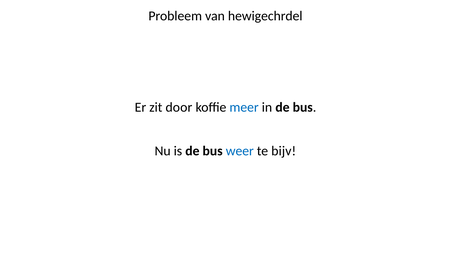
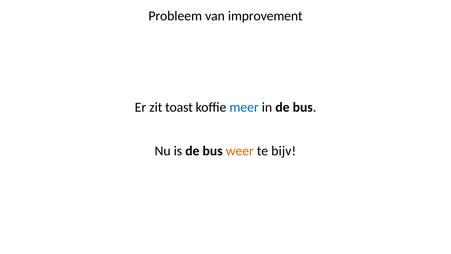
hewigechrdel: hewigechrdel -> improvement (265, 16)
door: door -> toast (179, 107)
weer colour: blue -> orange (240, 151)
